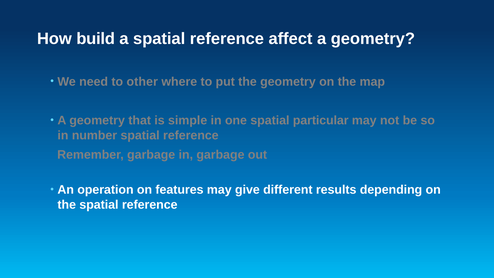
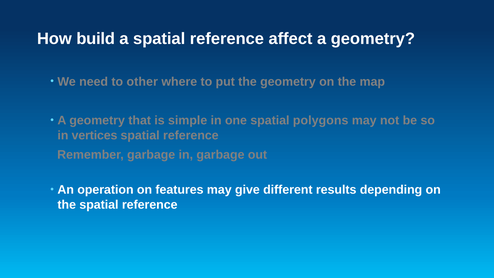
particular: particular -> polygons (321, 121)
number: number -> vertices (95, 135)
